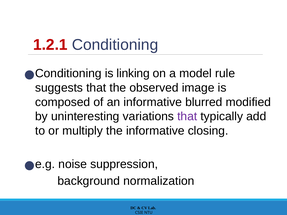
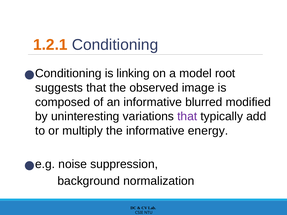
1.2.1 colour: red -> orange (50, 45)
rule: rule -> root (225, 74)
closing: closing -> energy (208, 131)
